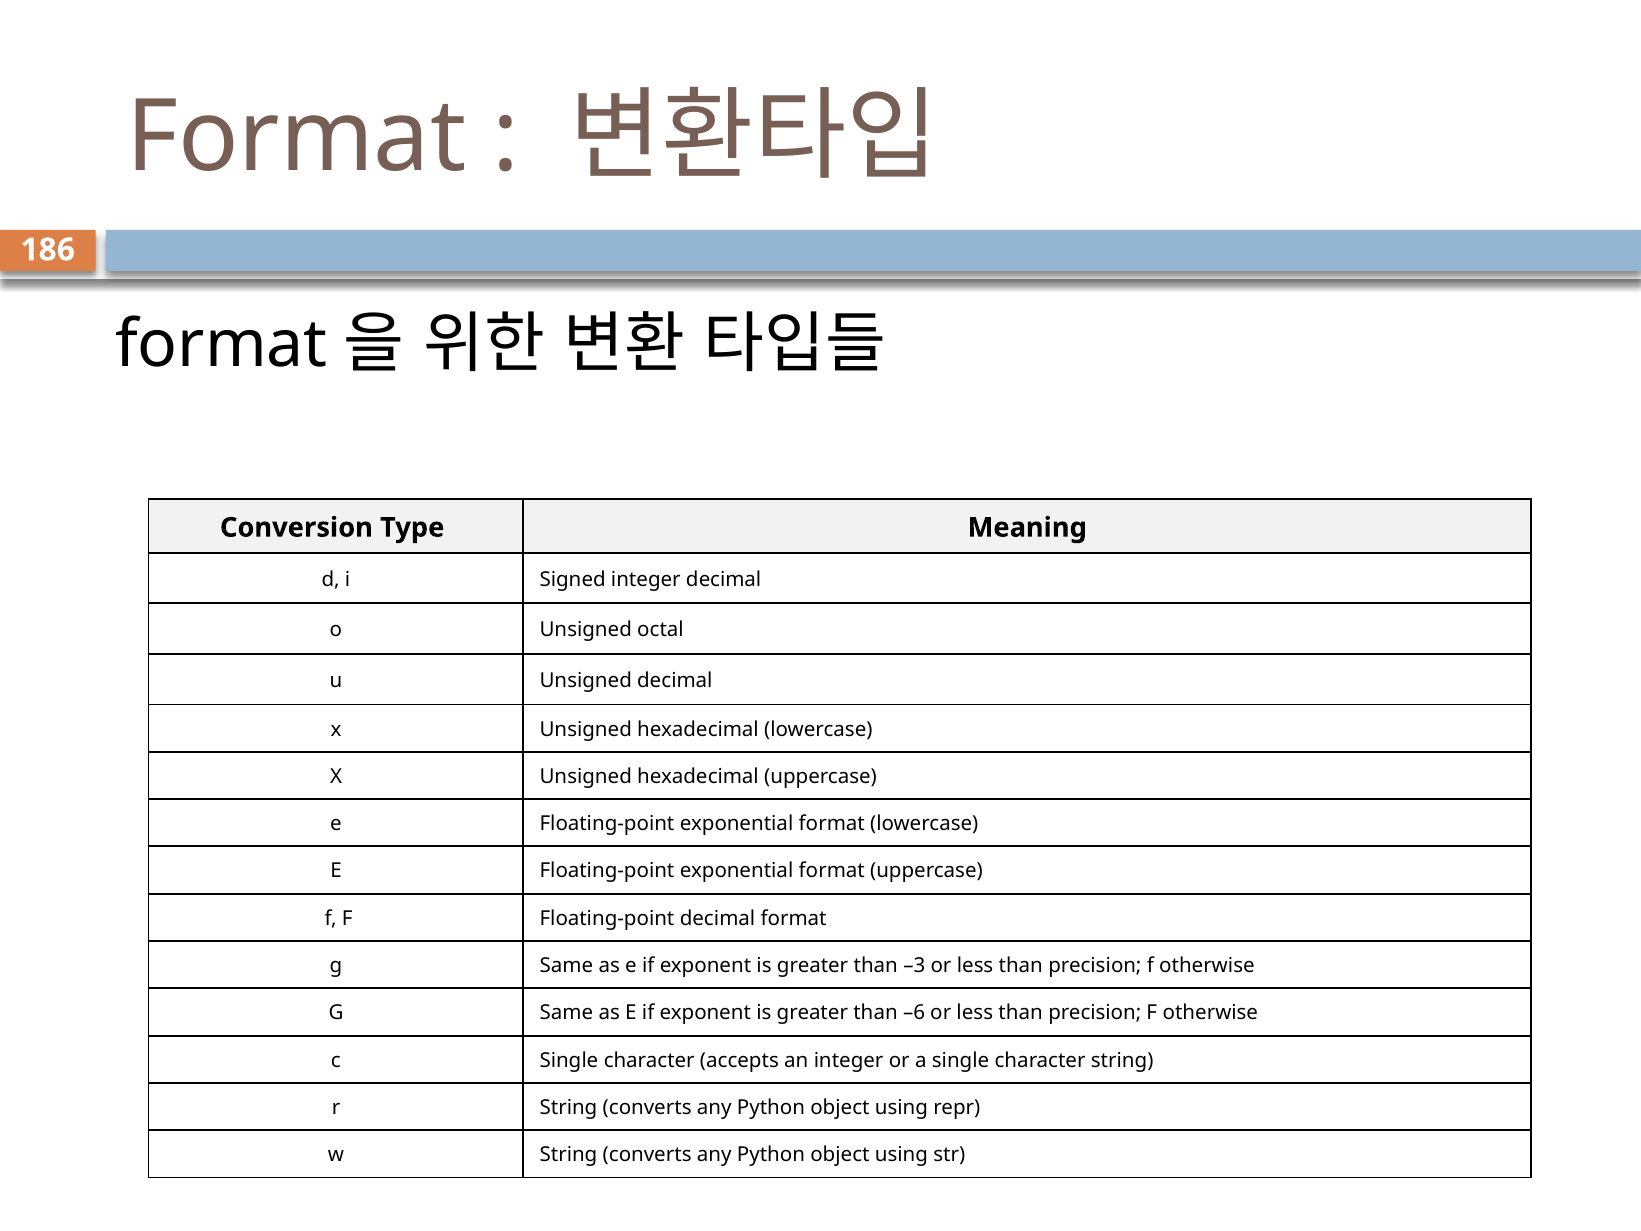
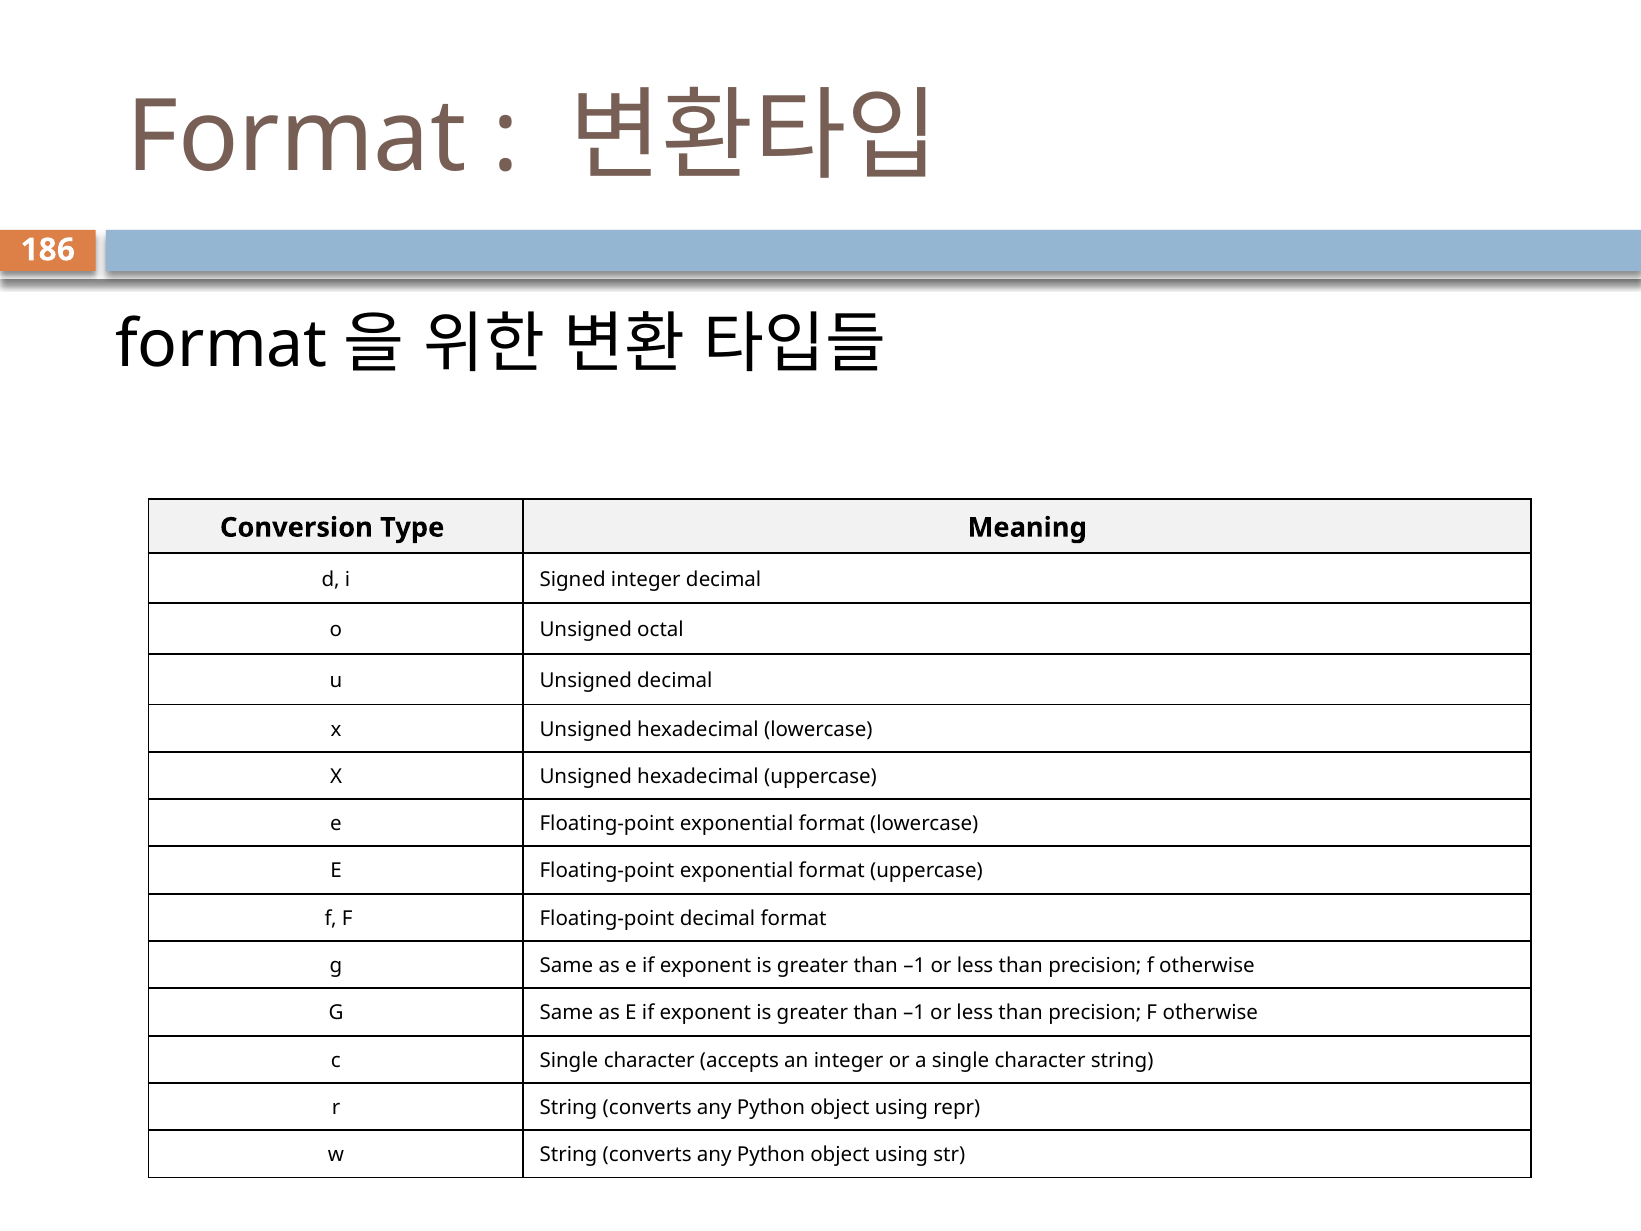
–3: –3 -> –1 (914, 966)
–6: –6 -> –1 (914, 1013)
